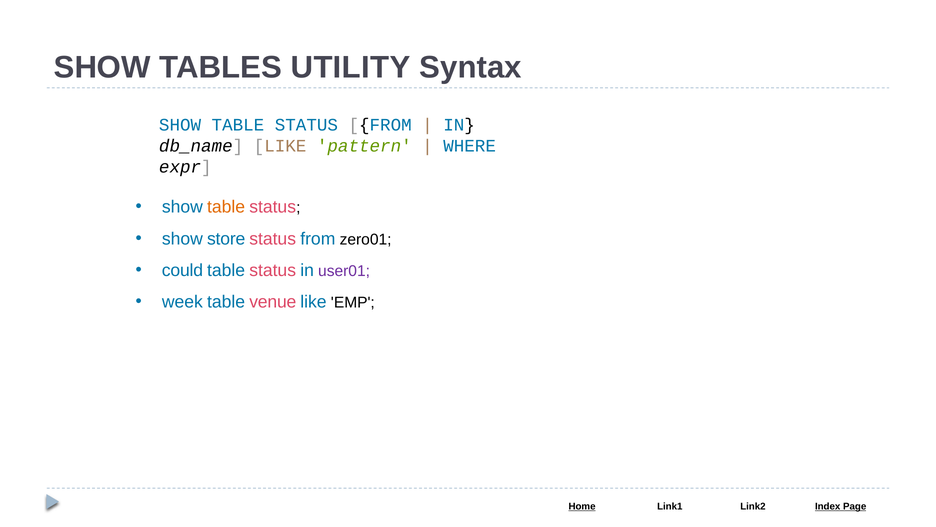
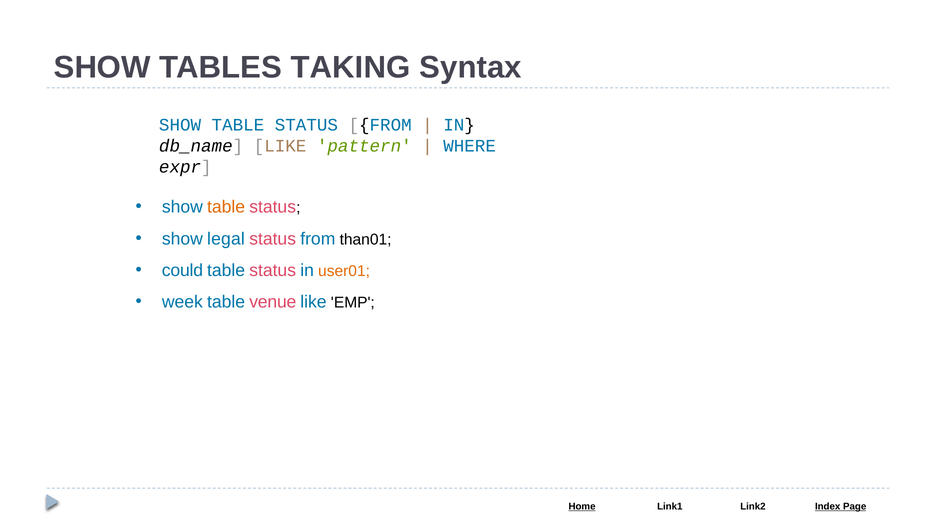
UTILITY: UTILITY -> TAKING (351, 67)
store: store -> legal (226, 239)
zero01: zero01 -> than01 (366, 239)
user01 colour: purple -> orange (344, 271)
